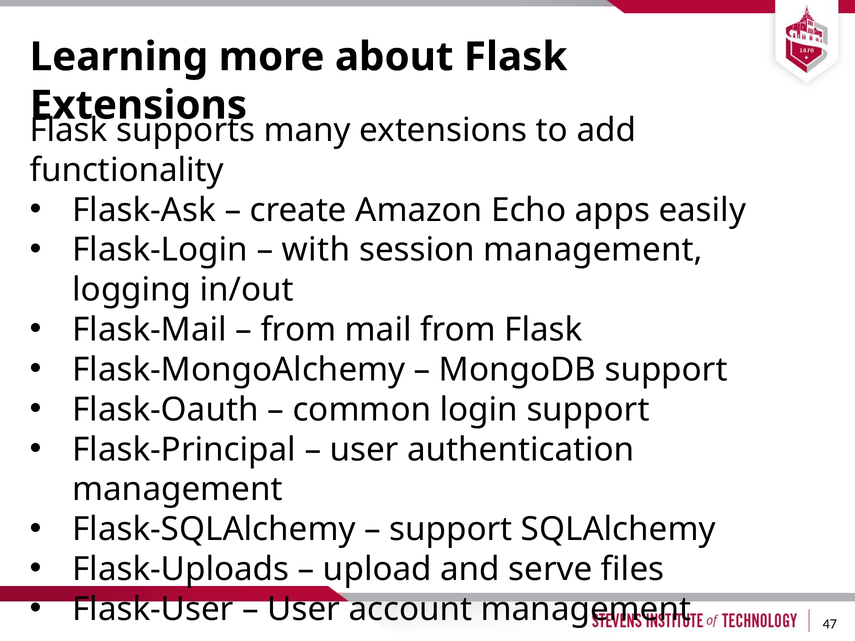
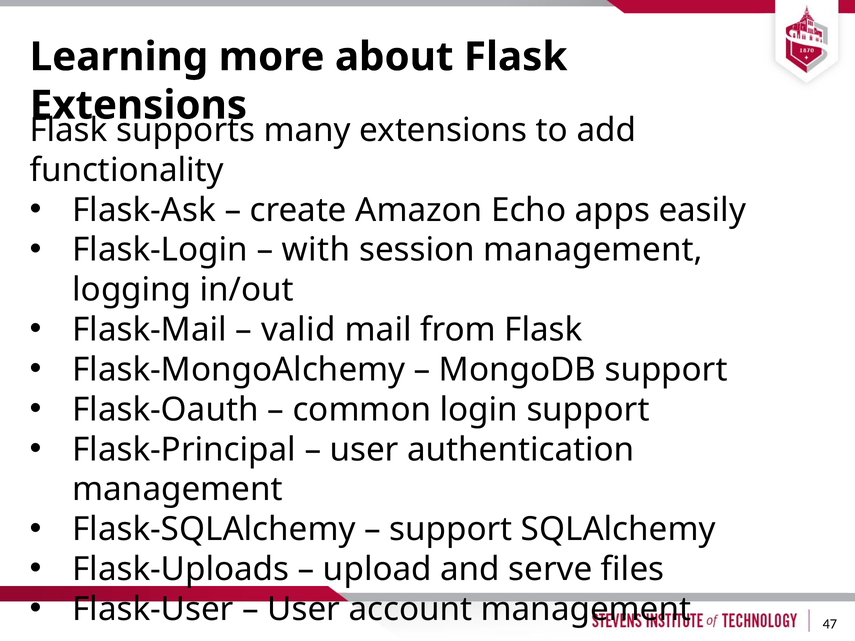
from: from -> valid (298, 330)
